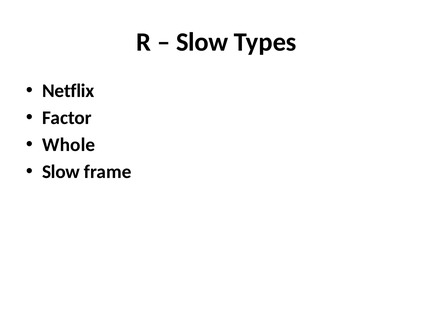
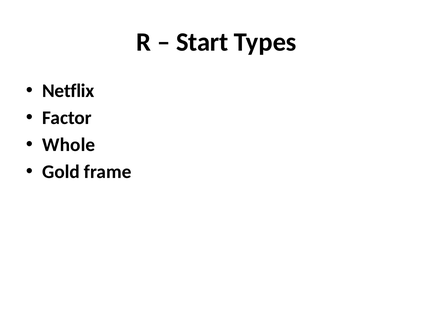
Slow: Slow -> Start (202, 42)
Slow: Slow -> Gold (61, 172)
